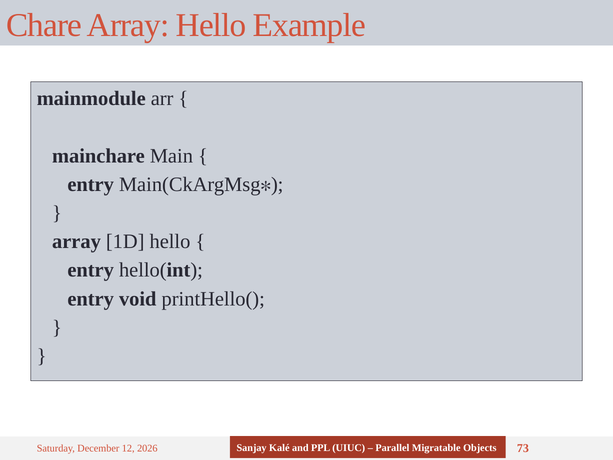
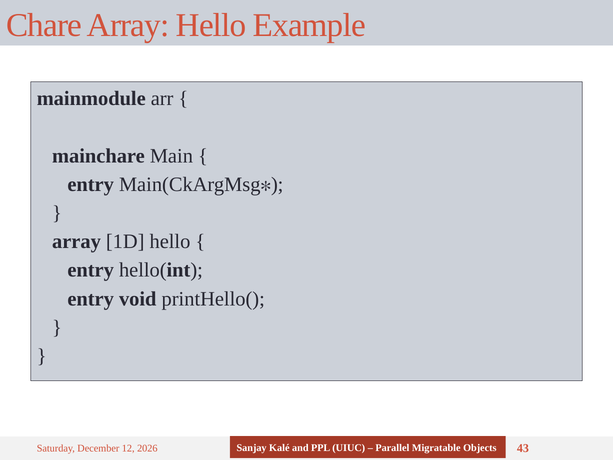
73: 73 -> 43 (523, 448)
